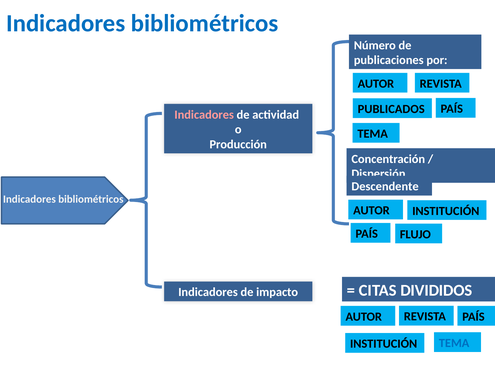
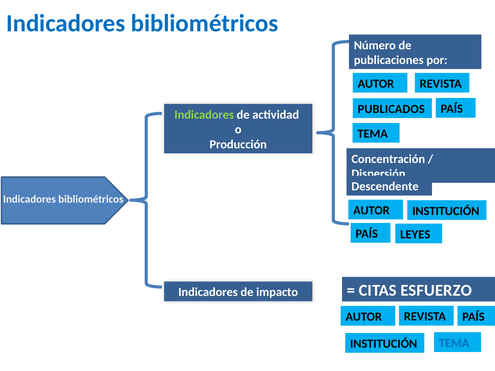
Indicadores colour: pink -> light green (204, 115)
FLUJO: FLUJO -> LEYES (415, 235)
DIVIDIDOS: DIVIDIDOS -> ESFUERZO (436, 291)
